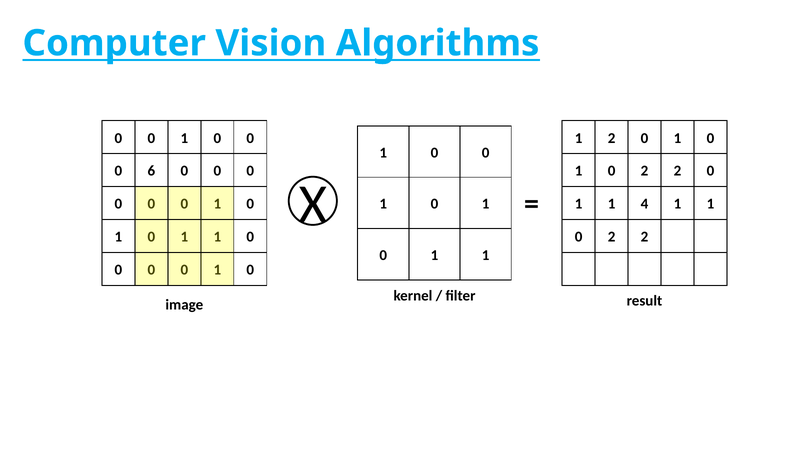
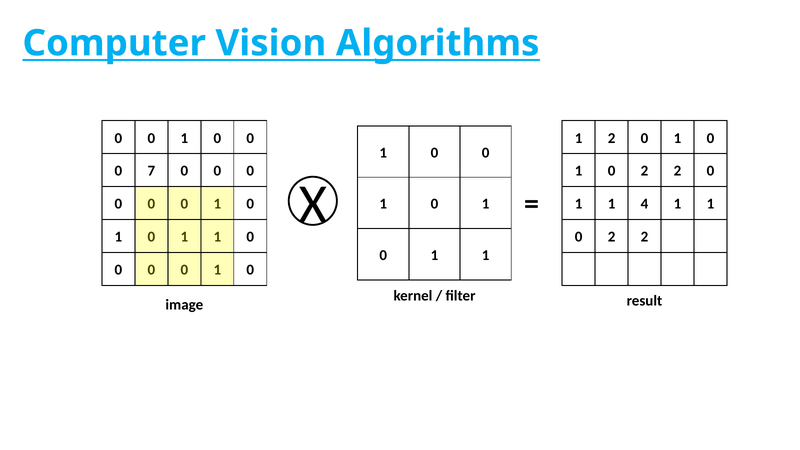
6: 6 -> 7 (151, 171)
